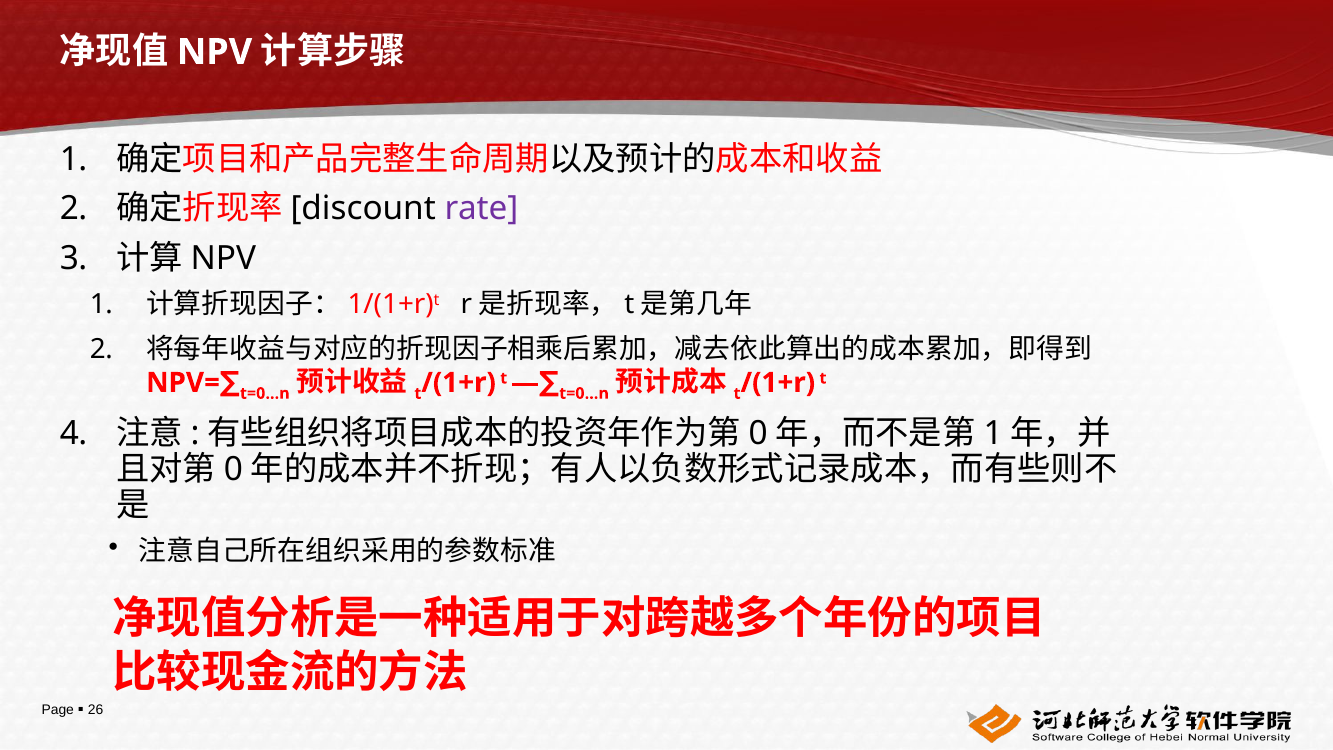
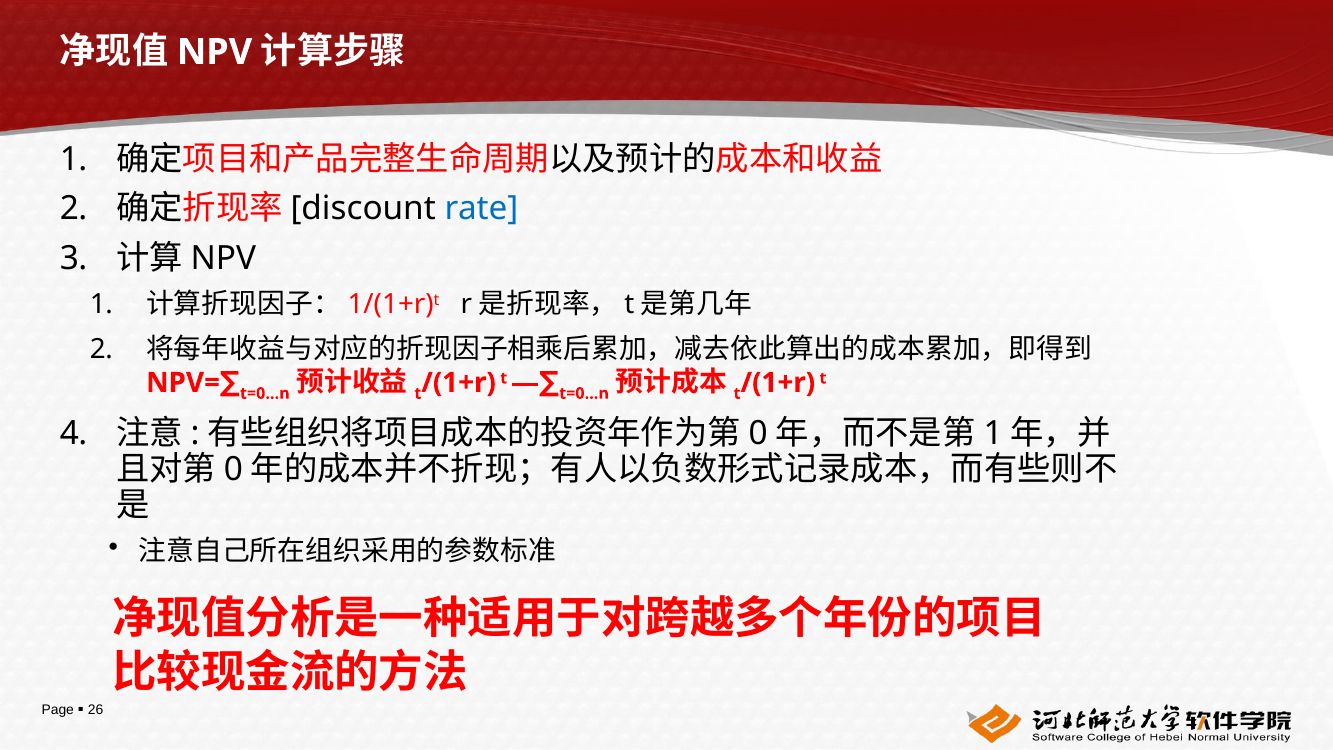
rate colour: purple -> blue (481, 209)
